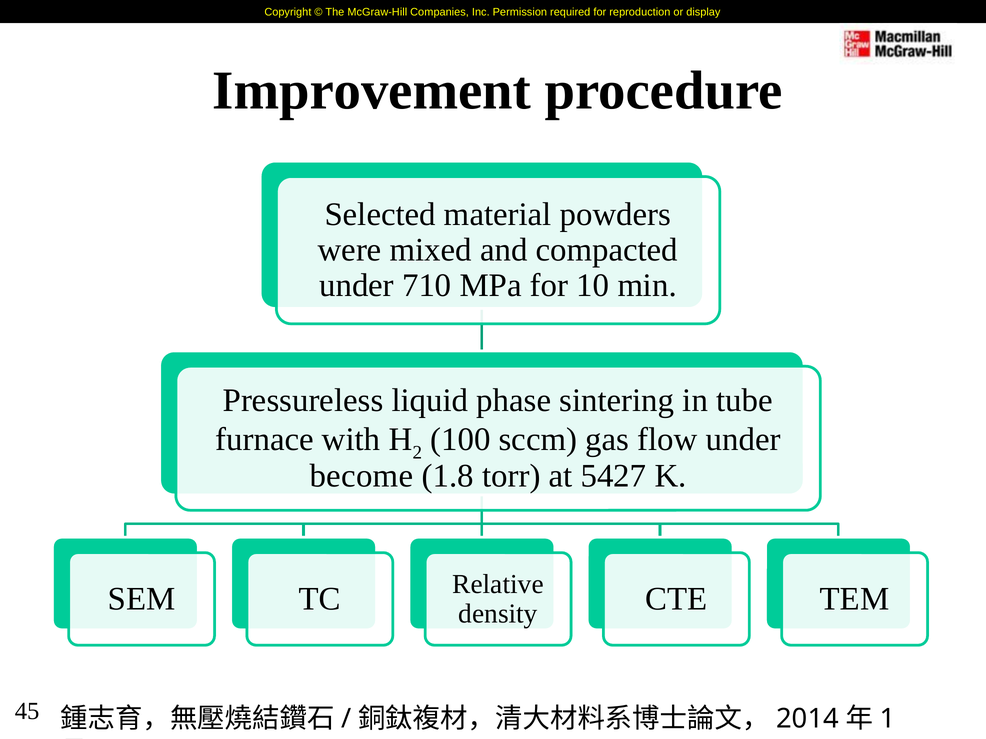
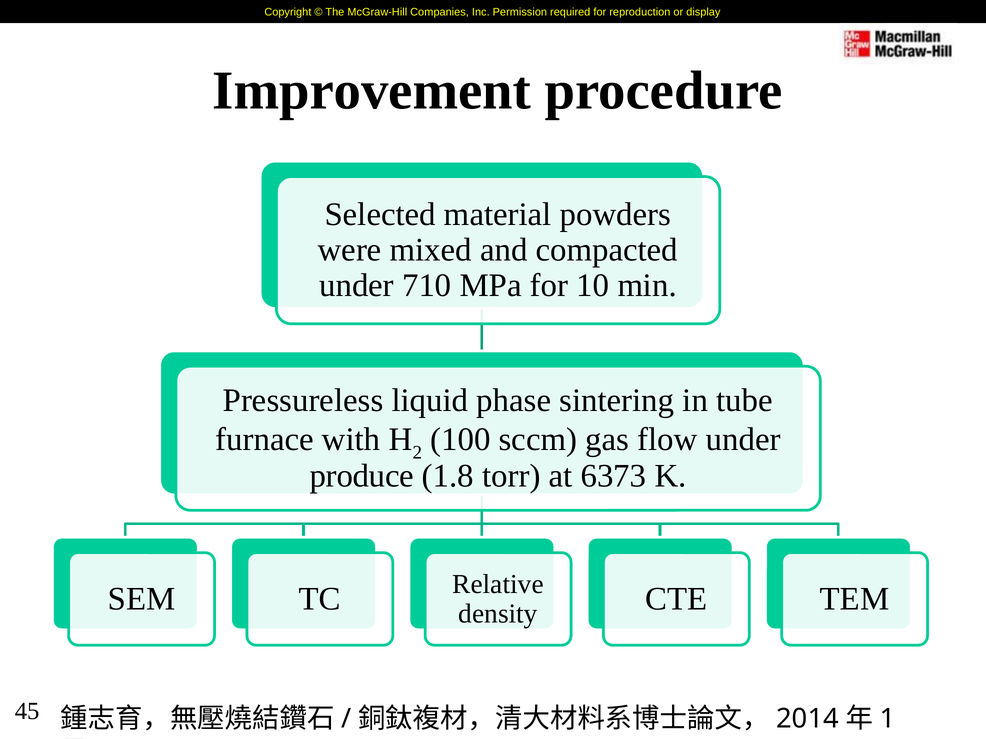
become: become -> produce (362, 476)
5427: 5427 -> 6373 (613, 476)
